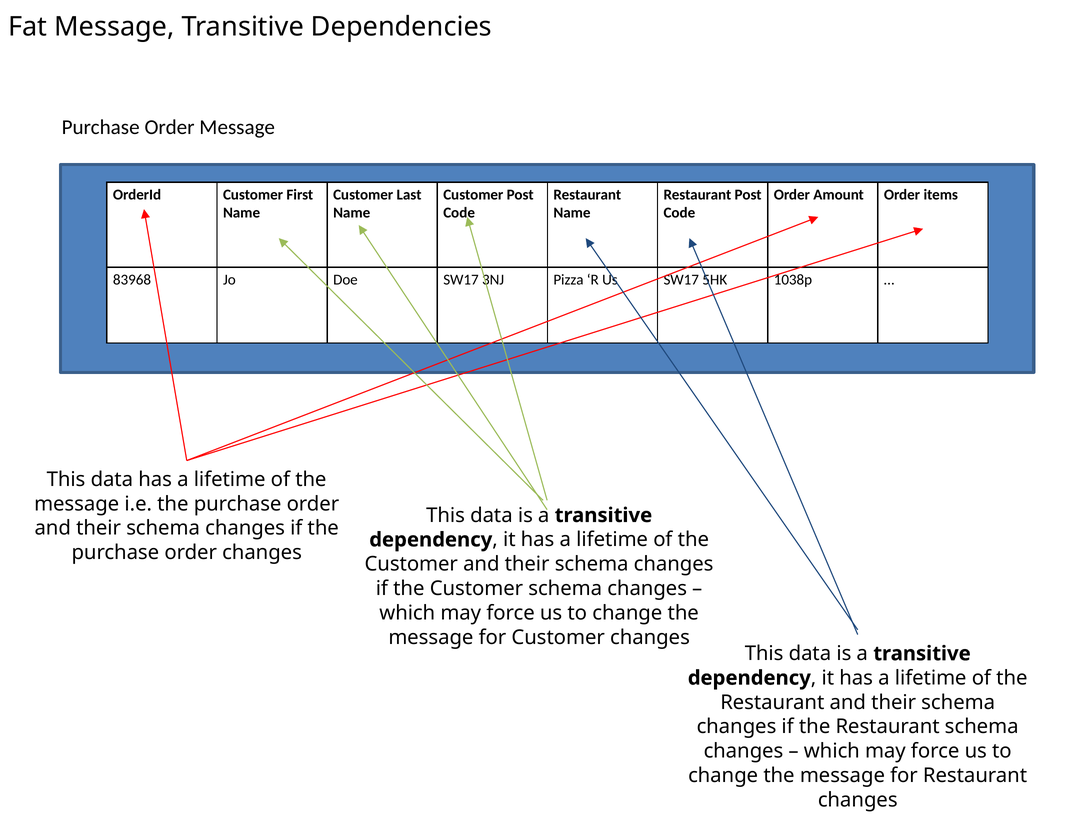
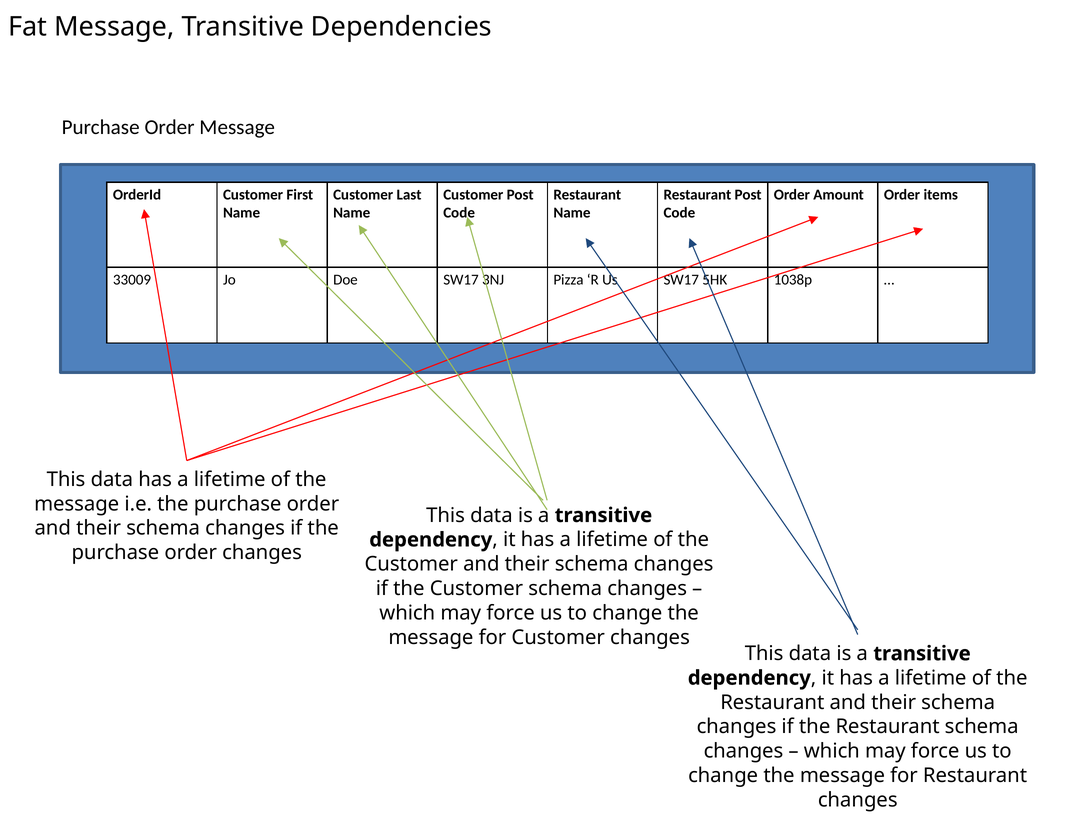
83968: 83968 -> 33009 (132, 280)
